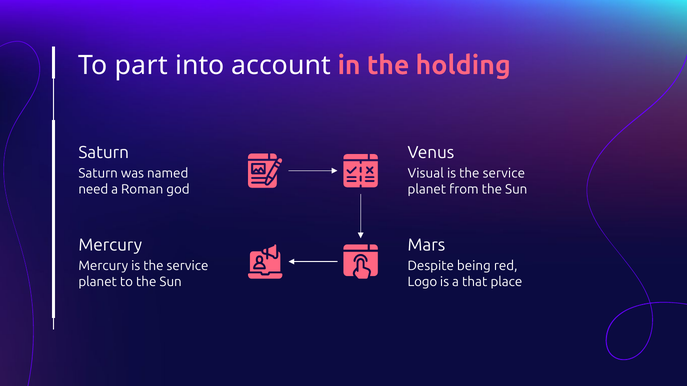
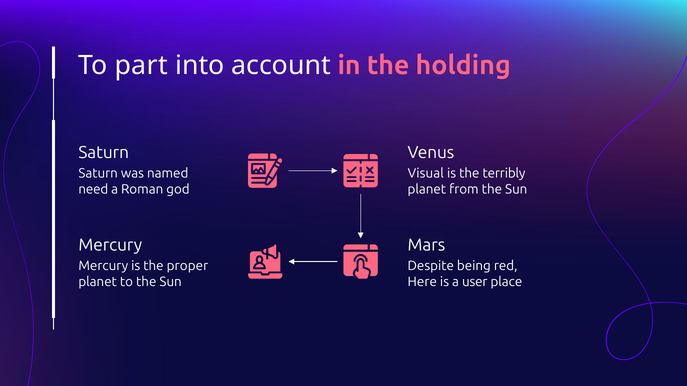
service: service -> terribly (504, 173)
Mercury is the service: service -> proper (187, 266)
Logo: Logo -> Here (422, 282)
that: that -> user (475, 282)
